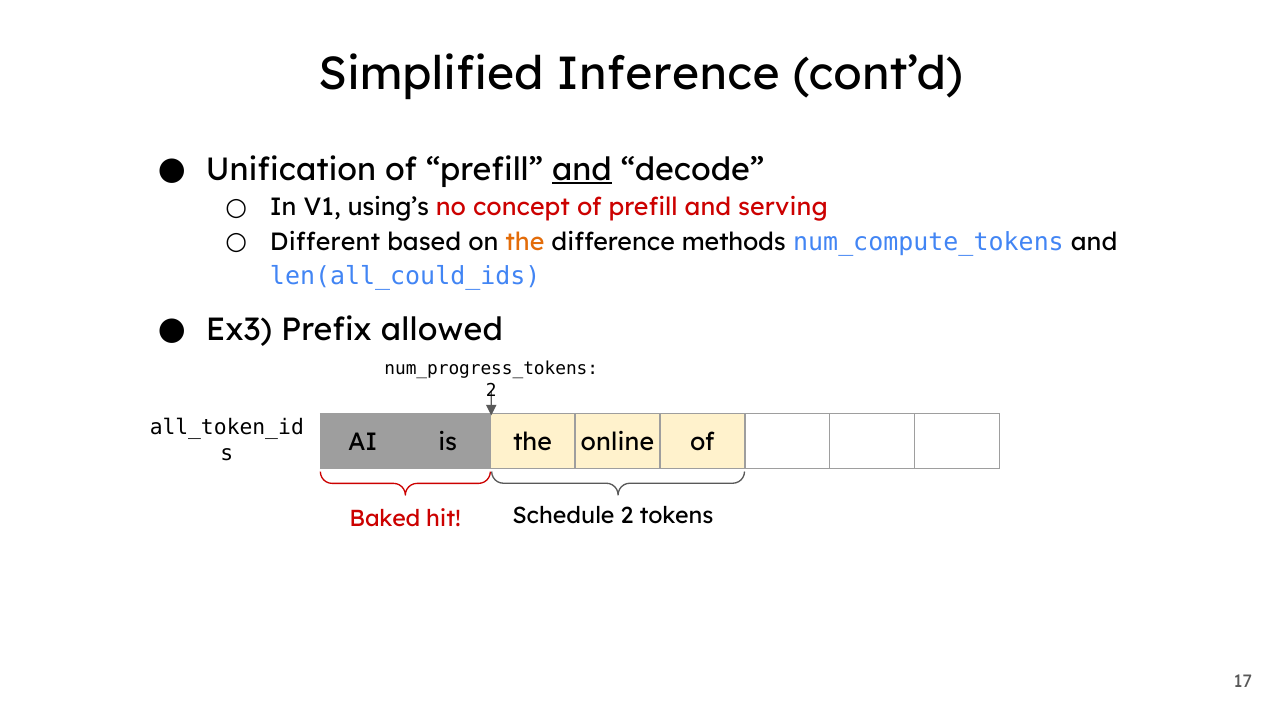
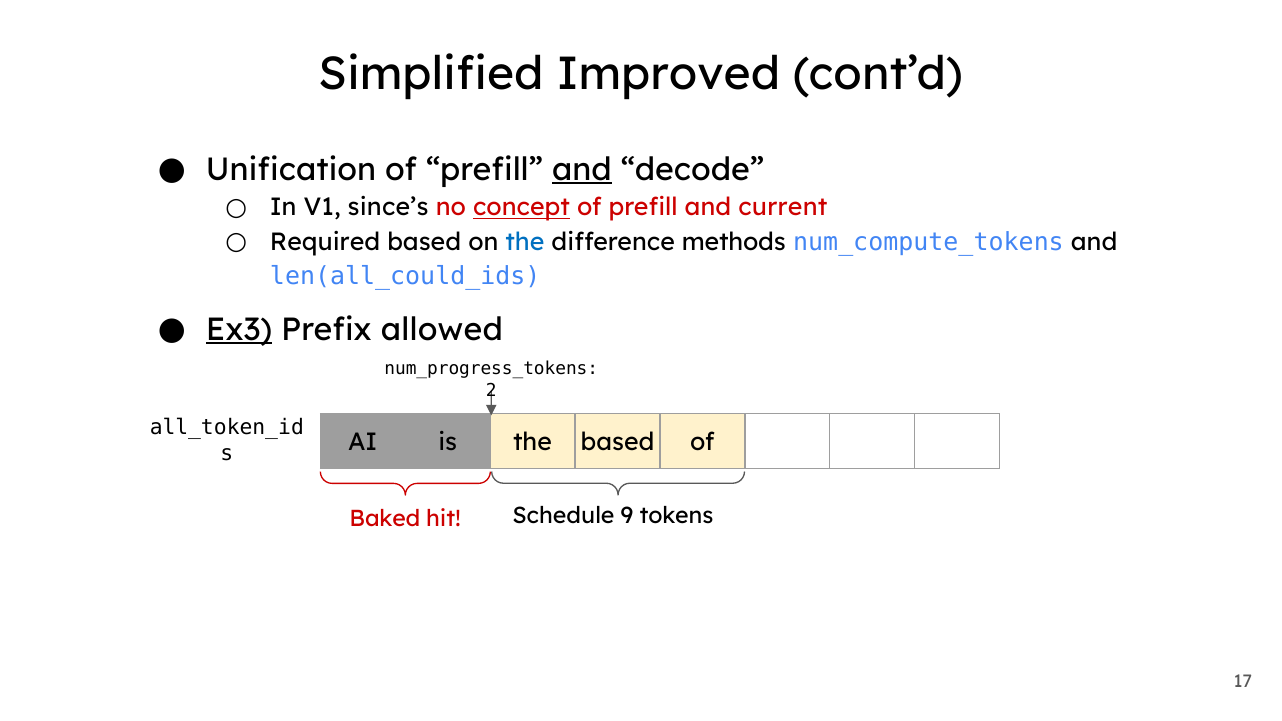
Inference: Inference -> Improved (668, 74)
using’s: using’s -> since’s (388, 208)
concept underline: none -> present (522, 208)
serving: serving -> current (783, 208)
Different: Different -> Required (325, 242)
the colour: orange -> blue (525, 242)
Ex3 underline: none -> present (239, 330)
the online: online -> based (618, 442)
Schedule 2: 2 -> 9 (627, 516)
